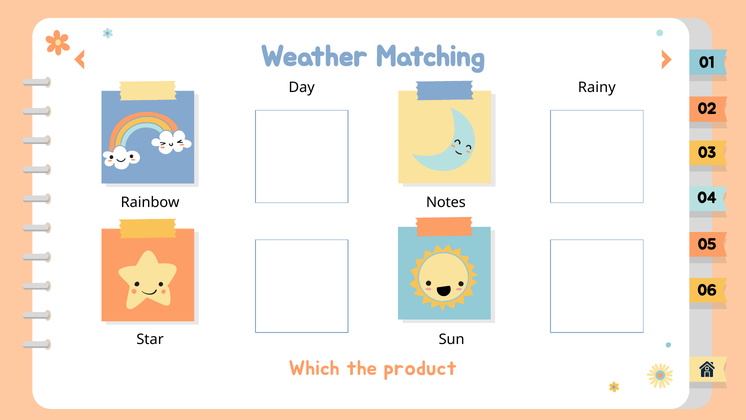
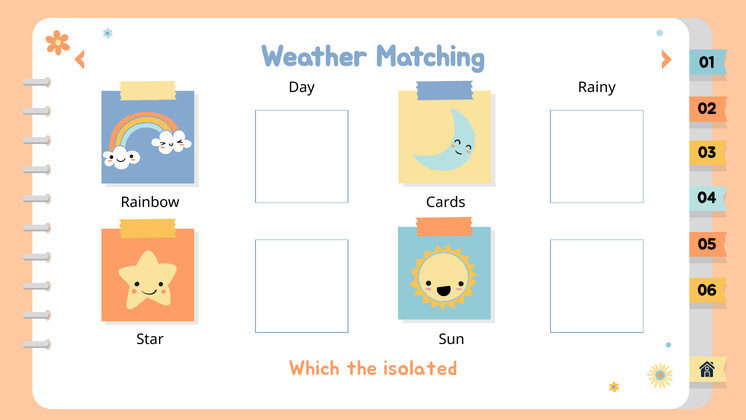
Notes: Notes -> Cards (446, 202)
product: product -> isolated (420, 368)
